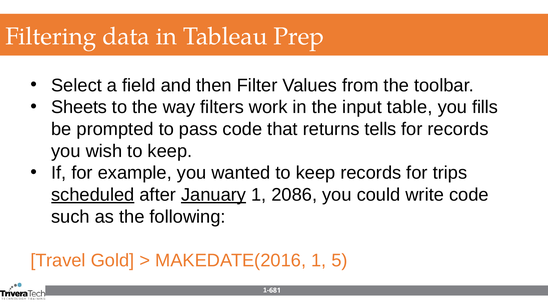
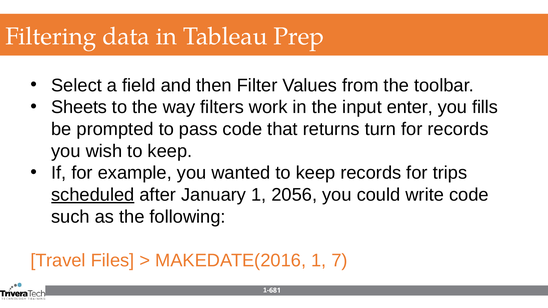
table: table -> enter (410, 107)
tells: tells -> turn (380, 129)
January underline: present -> none (214, 195)
2086: 2086 -> 2056 (294, 195)
Gold: Gold -> Files (113, 261)
5: 5 -> 7 (340, 261)
